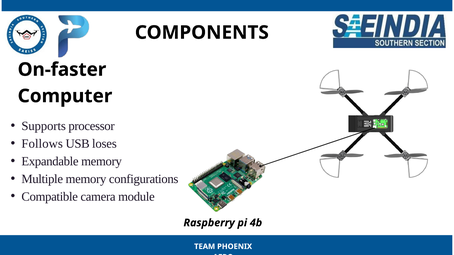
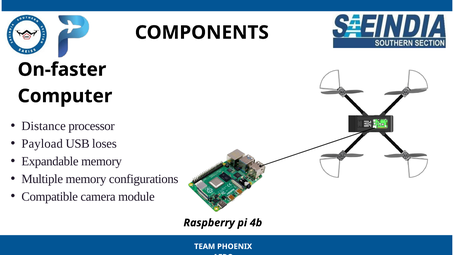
Supports: Supports -> Distance (44, 126)
Follows: Follows -> Payload (42, 144)
